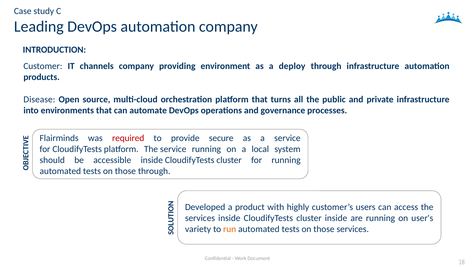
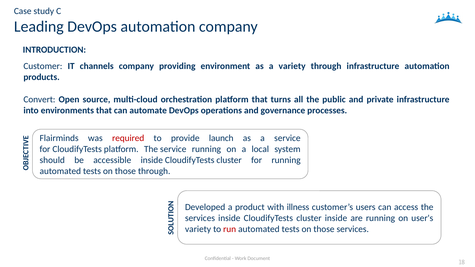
a deploy: deploy -> variety (292, 66)
Disease: Disease -> Convert (39, 99)
secure: secure -> launch (221, 138)
highly: highly -> illness (298, 207)
run colour: orange -> red (230, 229)
